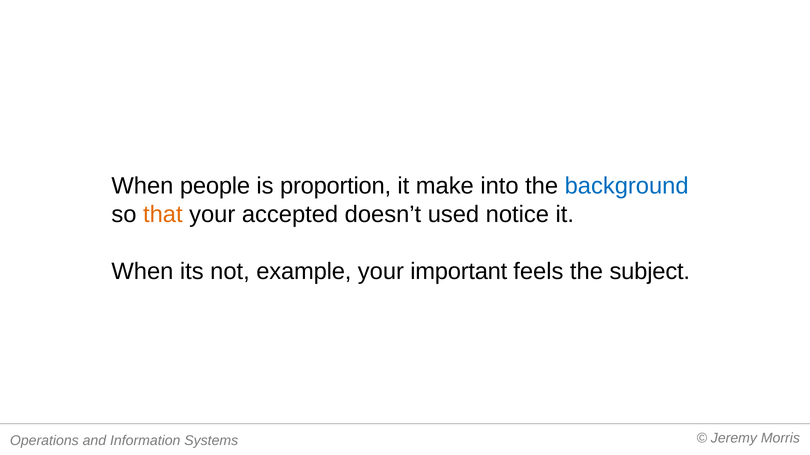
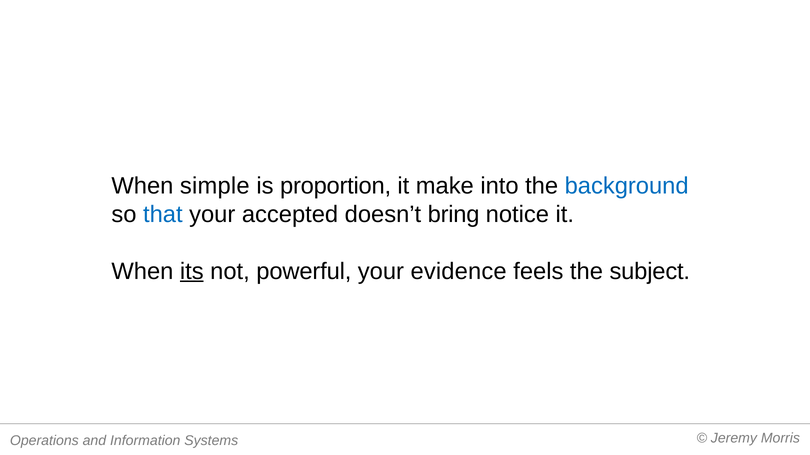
people: people -> simple (215, 186)
that colour: orange -> blue (163, 215)
used: used -> bring (454, 215)
its underline: none -> present (192, 272)
example: example -> powerful (304, 272)
important: important -> evidence (459, 272)
